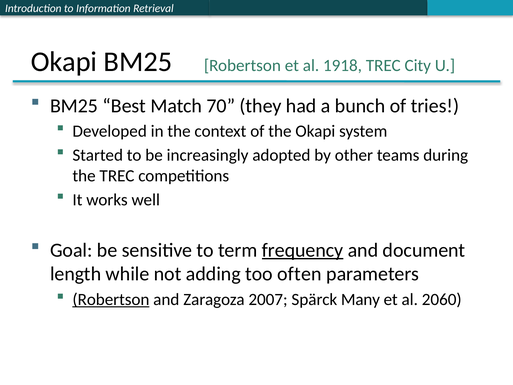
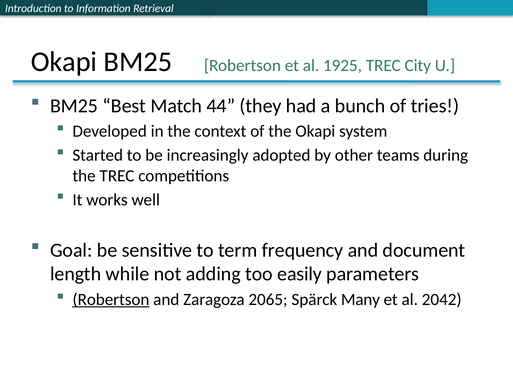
1918: 1918 -> 1925 (343, 66)
70: 70 -> 44 (221, 106)
frequency underline: present -> none (303, 250)
often: often -> easily (300, 274)
2007: 2007 -> 2065 (268, 299)
2060: 2060 -> 2042 (442, 299)
